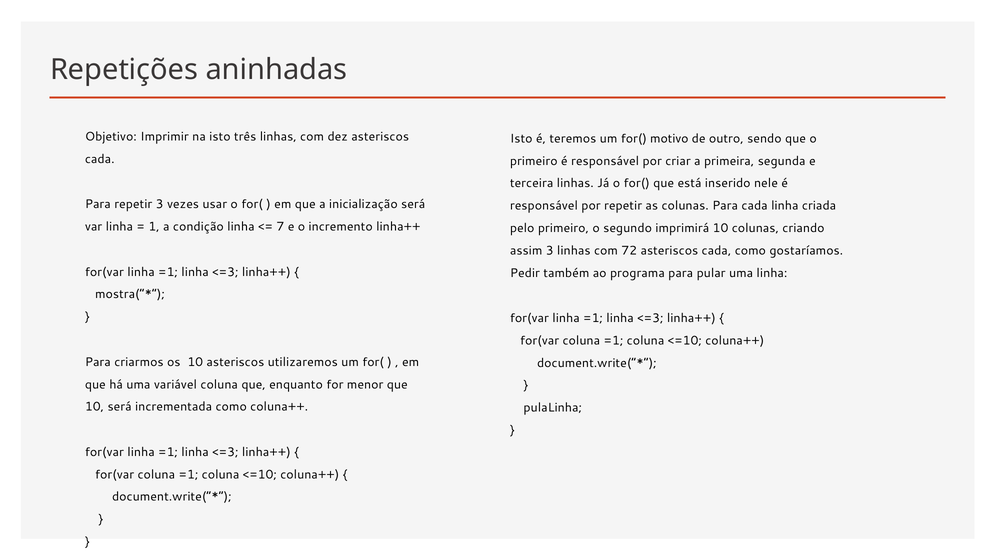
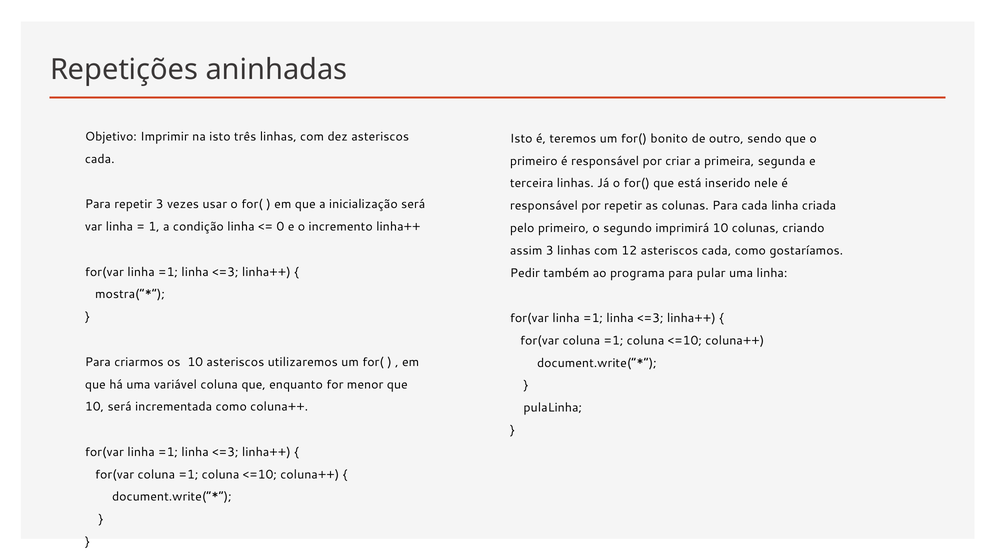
motivo: motivo -> bonito (669, 138)
7: 7 -> 0 (280, 227)
72: 72 -> 12 (629, 250)
